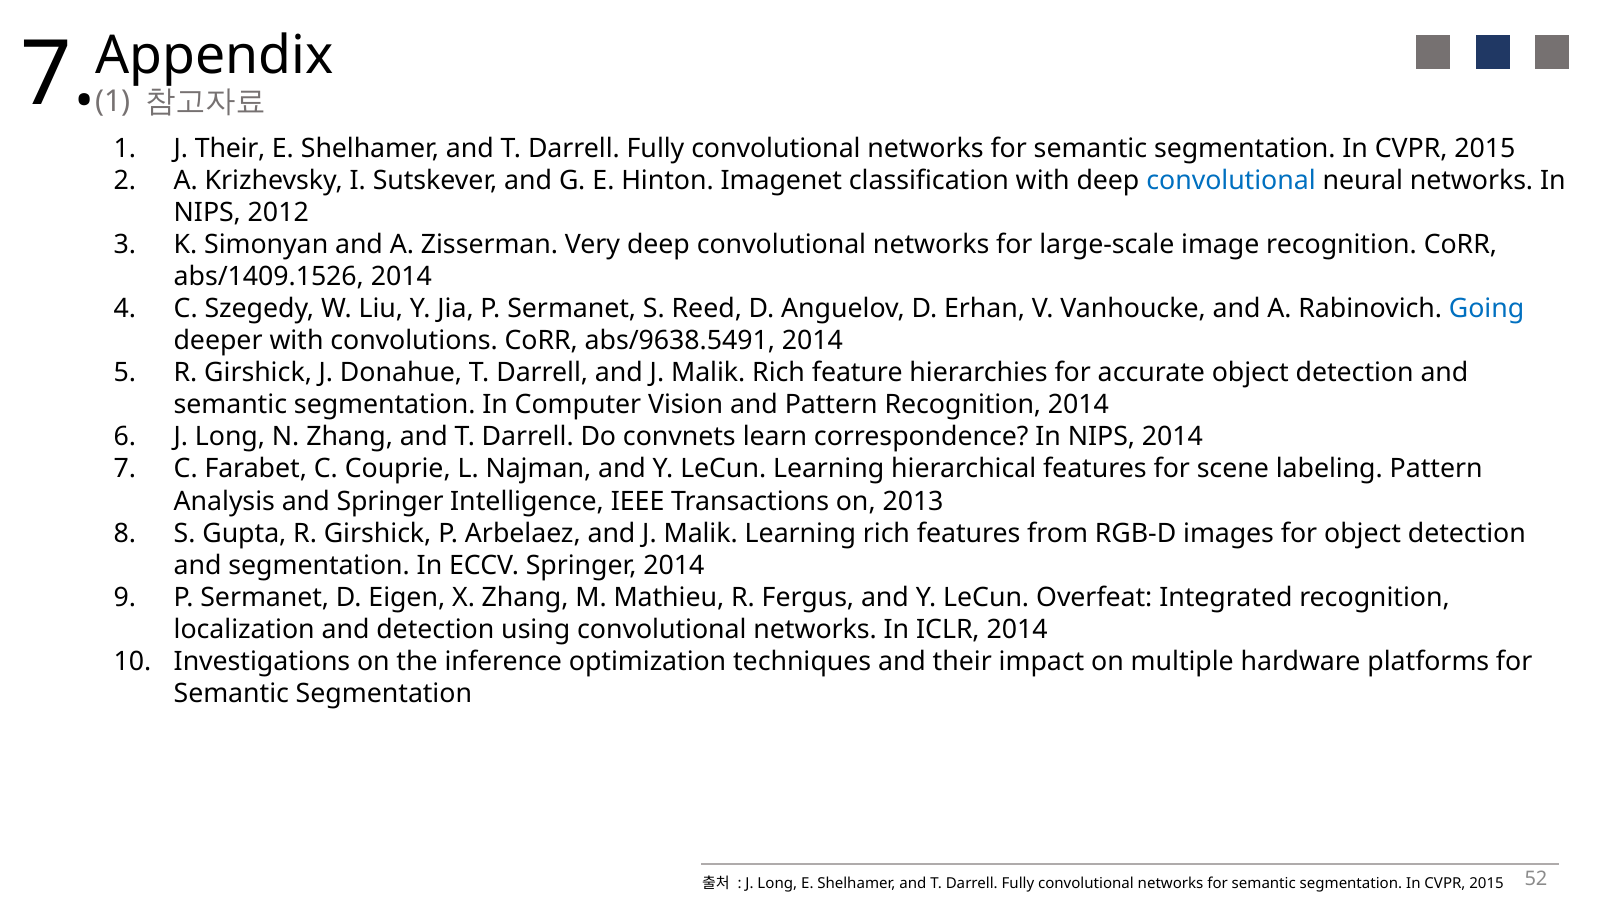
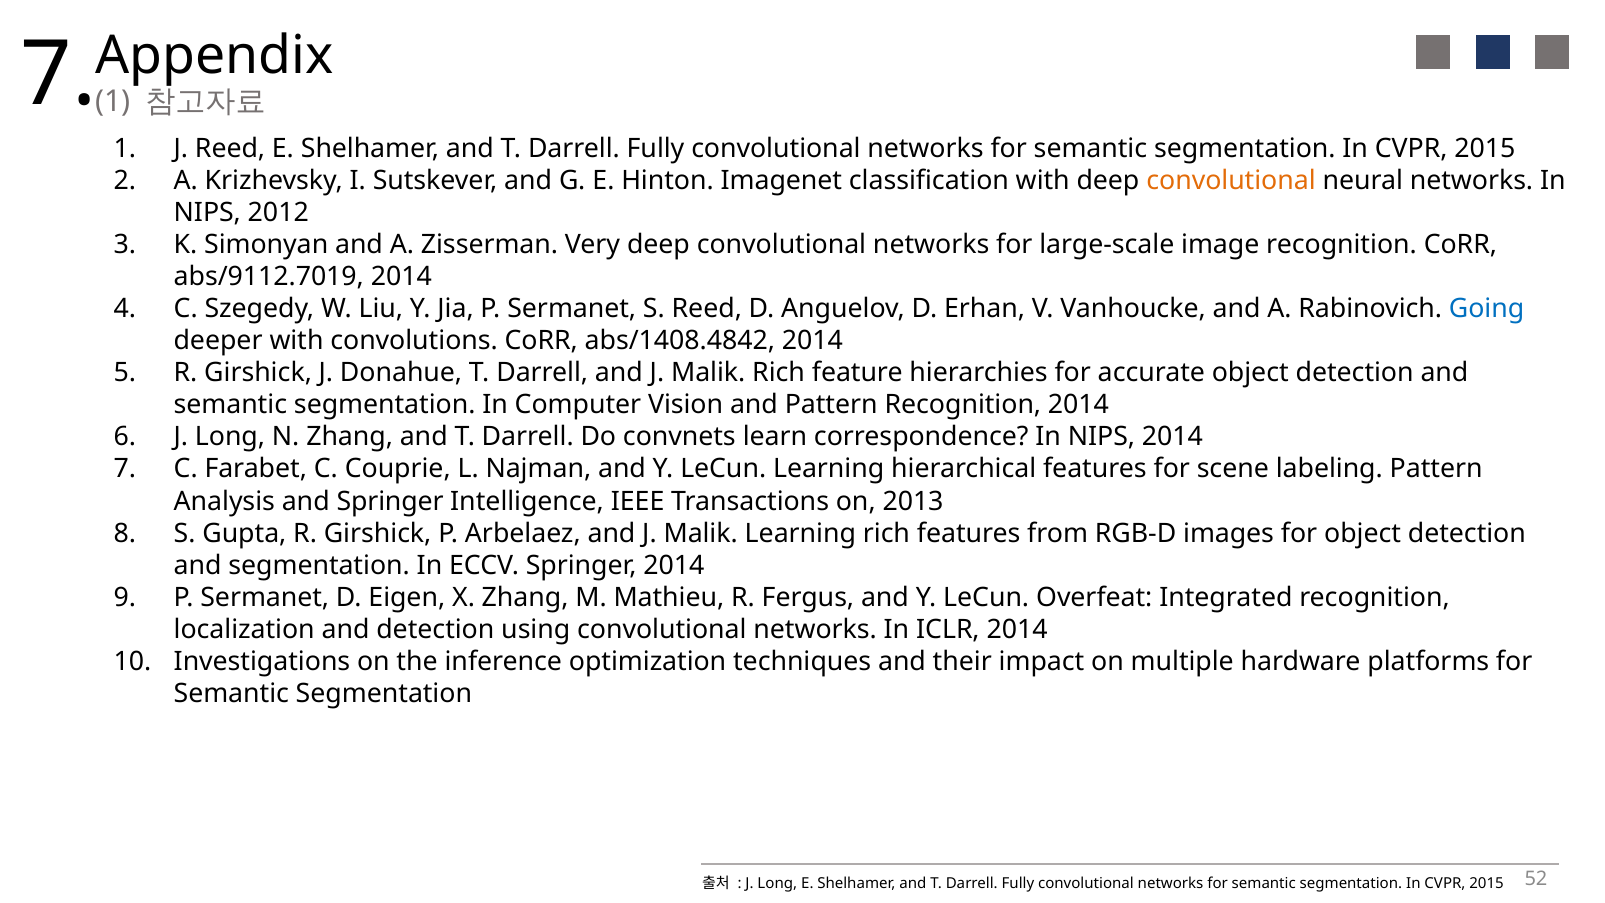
J Their: Their -> Reed (230, 148)
convolutional colour: blue -> orange (1231, 180)
abs/1409.1526: abs/1409.1526 -> abs/9112.7019 (269, 277)
abs/9638.5491: abs/9638.5491 -> abs/1408.4842 (680, 341)
